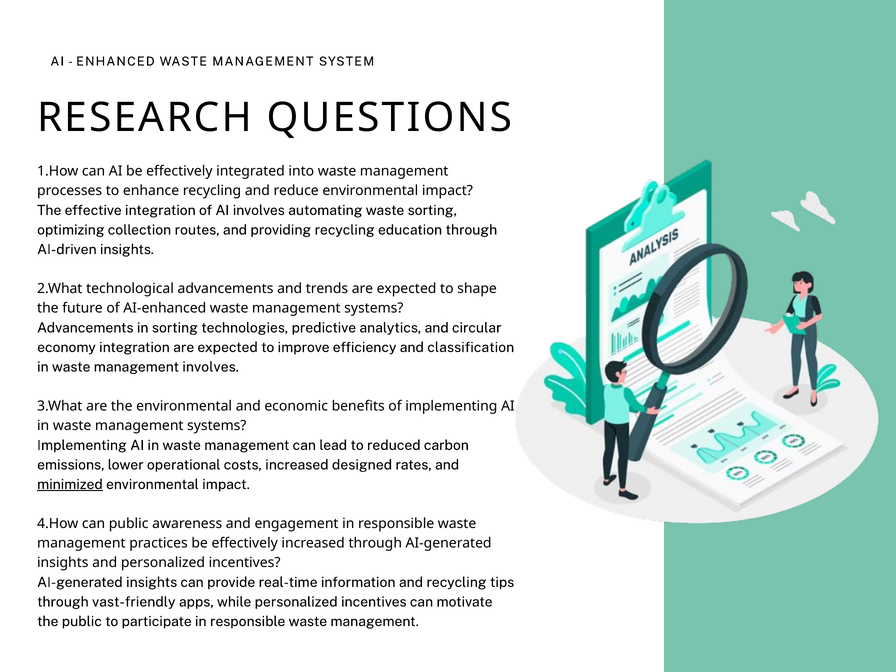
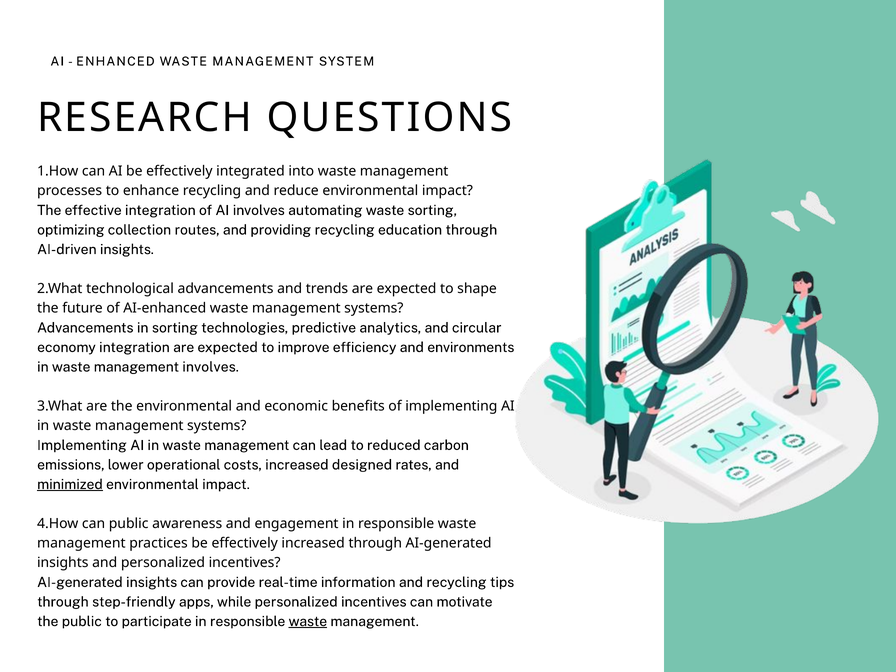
classification: classification -> environments (471, 347)
vast-friendly: vast-friendly -> step-friendly (134, 602)
waste underline: none -> present (308, 621)
